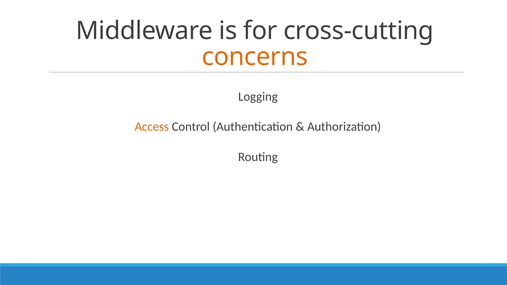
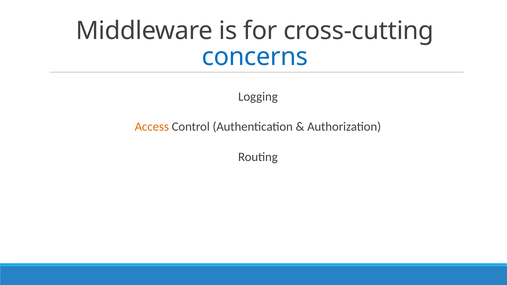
concerns colour: orange -> blue (255, 57)
